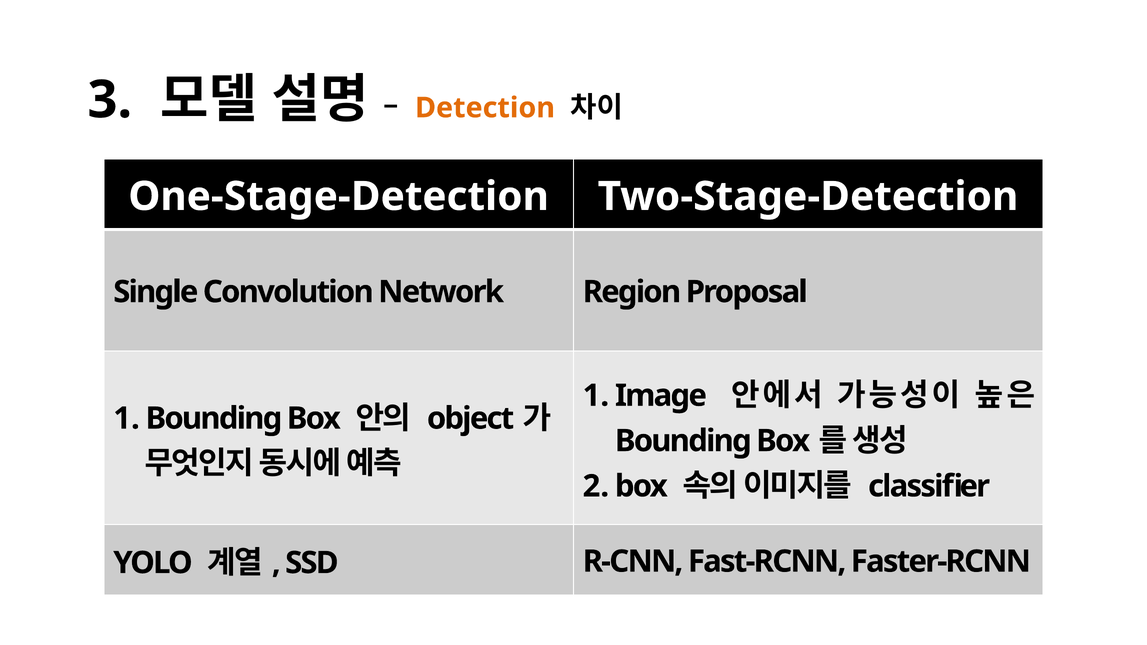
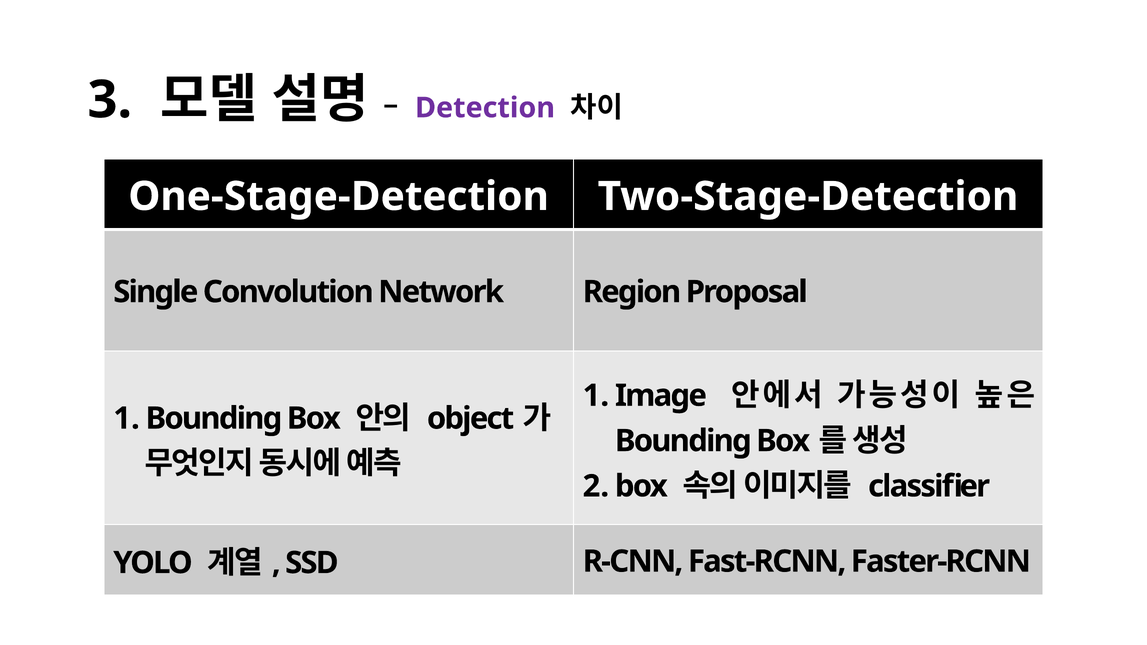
Detection colour: orange -> purple (485, 108)
